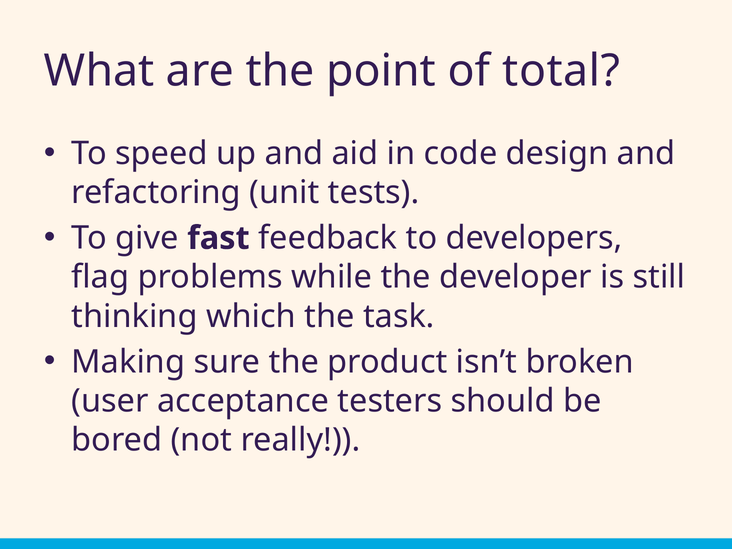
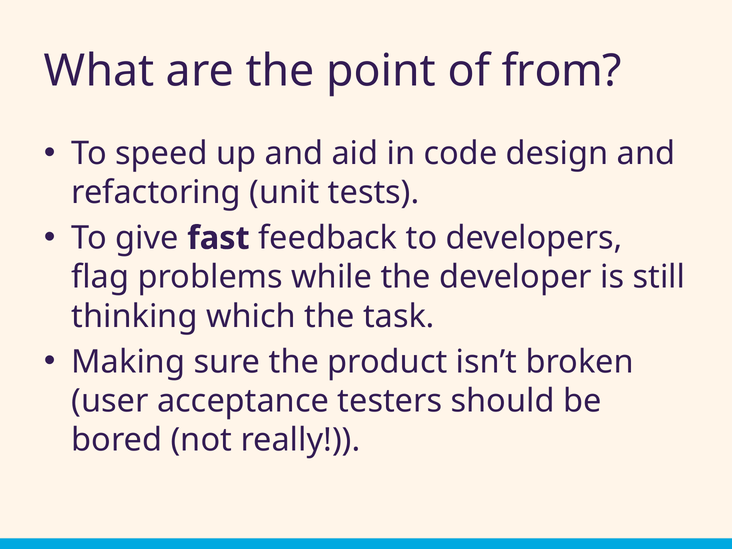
total: total -> from (562, 71)
